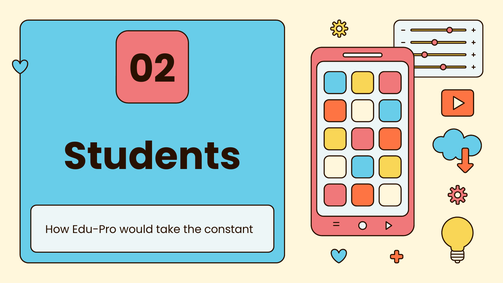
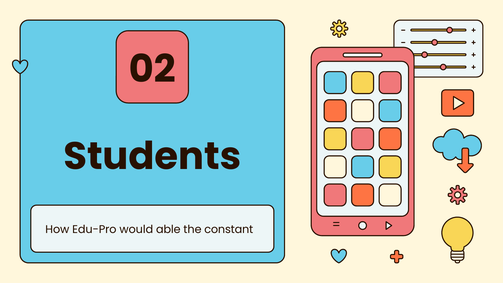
take: take -> able (168, 229)
